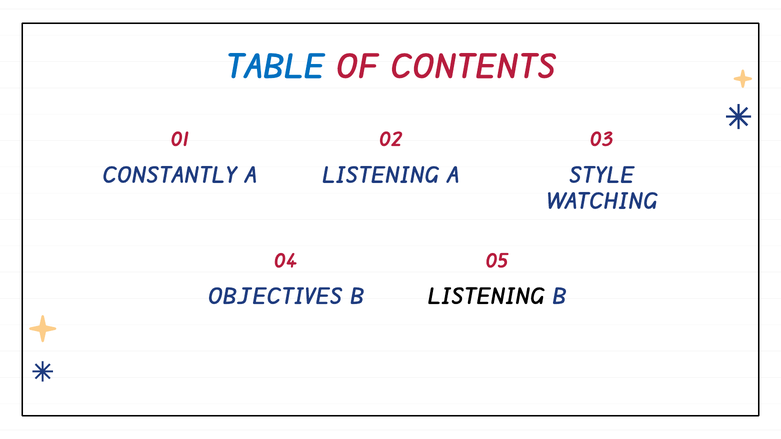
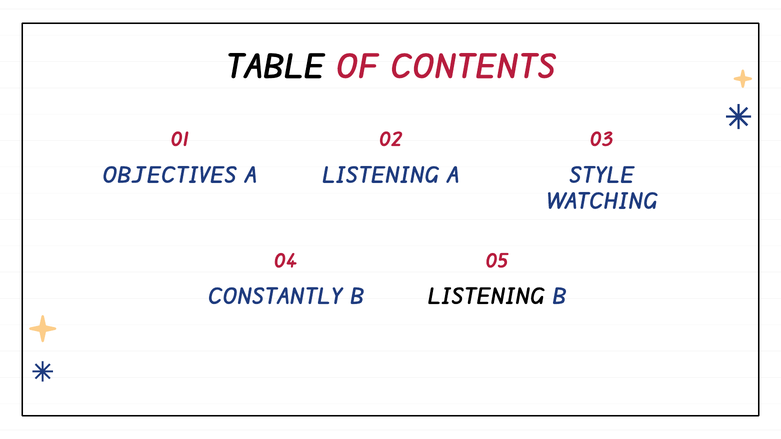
TABLE colour: blue -> black (275, 68)
CONSTANTLY: CONSTANTLY -> OBJECTIVES (169, 176)
OBJECTIVES: OBJECTIVES -> CONSTANTLY (275, 297)
